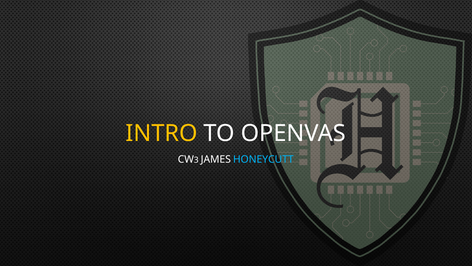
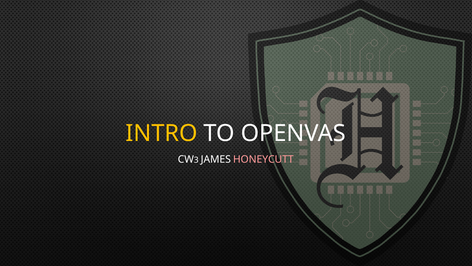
HONEYCUTT colour: light blue -> pink (263, 159)
